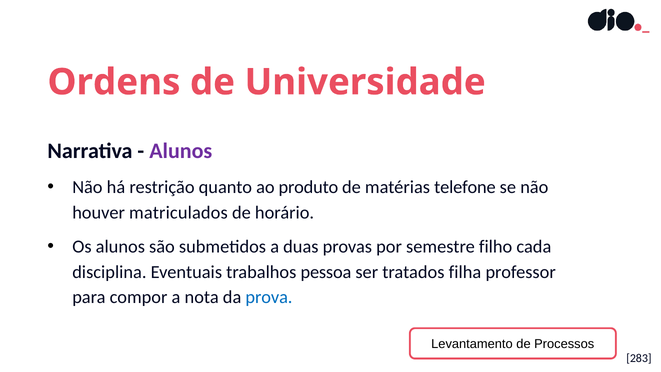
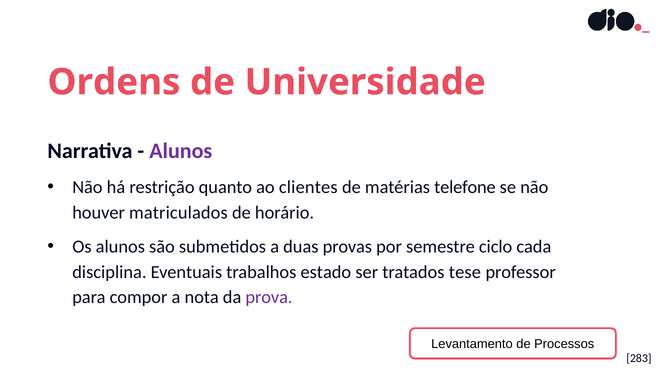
produto: produto -> clientes (308, 187)
filho: filho -> ciclo (496, 247)
pessoa: pessoa -> estado (326, 272)
filha: filha -> tese (465, 272)
prova colour: blue -> purple (269, 297)
